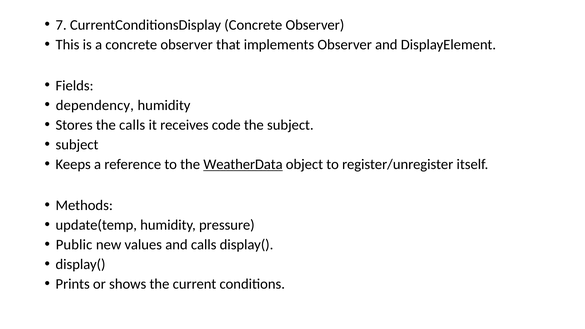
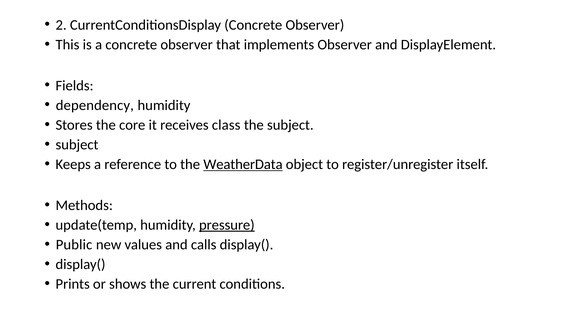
7: 7 -> 2 (61, 25)
the calls: calls -> core (132, 125)
code: code -> class (226, 125)
pressure underline: none -> present (227, 225)
